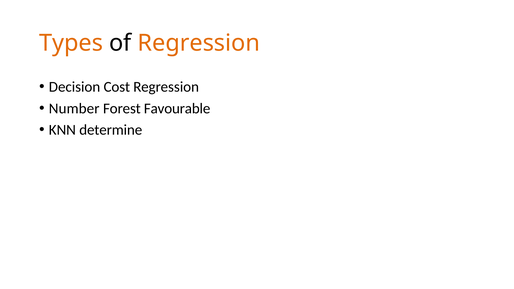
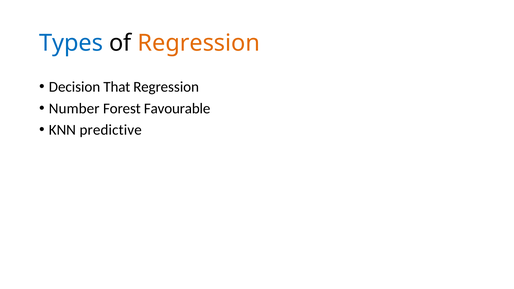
Types colour: orange -> blue (71, 43)
Cost: Cost -> That (117, 87)
determine: determine -> predictive (111, 130)
